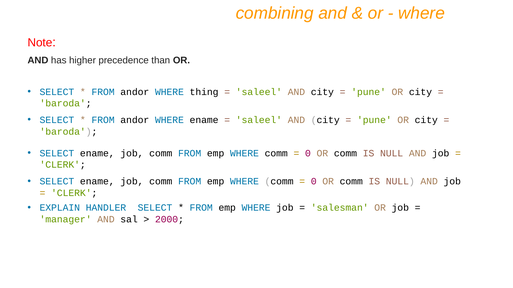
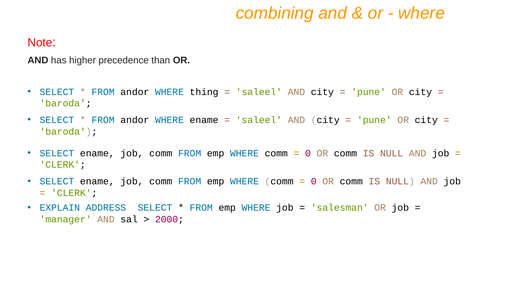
HANDLER: HANDLER -> ADDRESS (106, 208)
